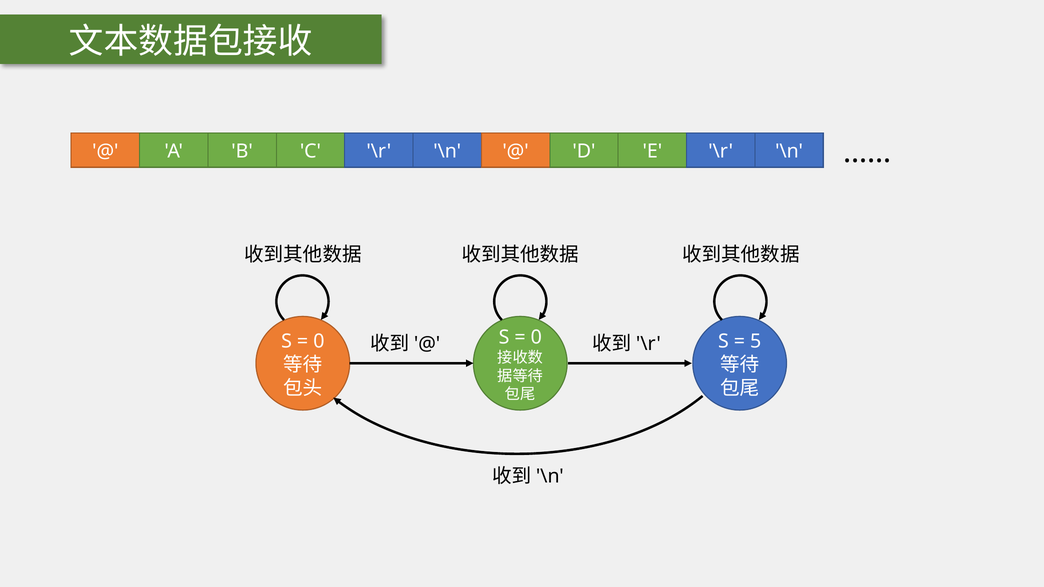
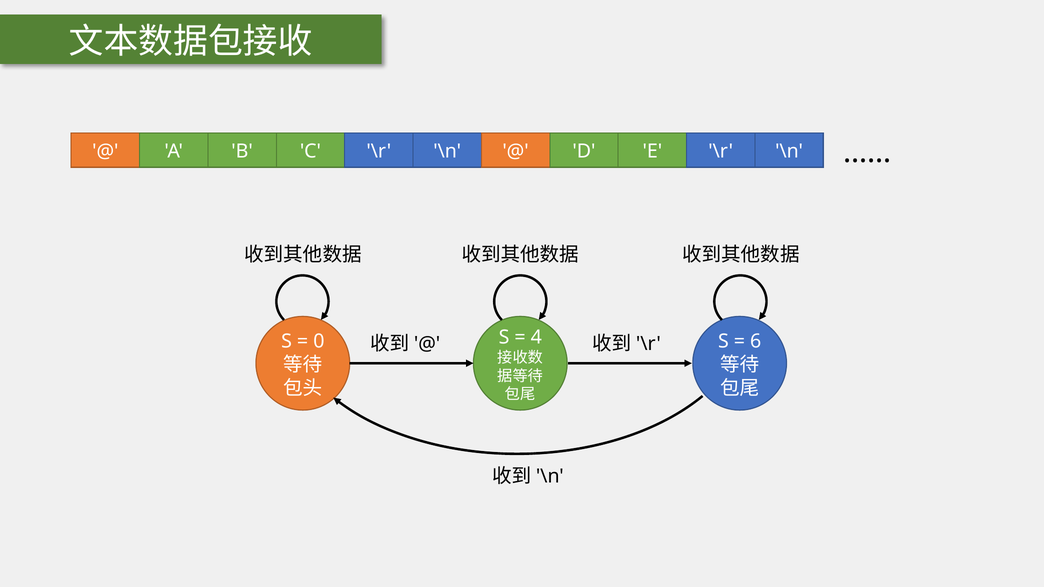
0: 0 -> 4 (536, 337)
5: 5 -> 6 (756, 341)
